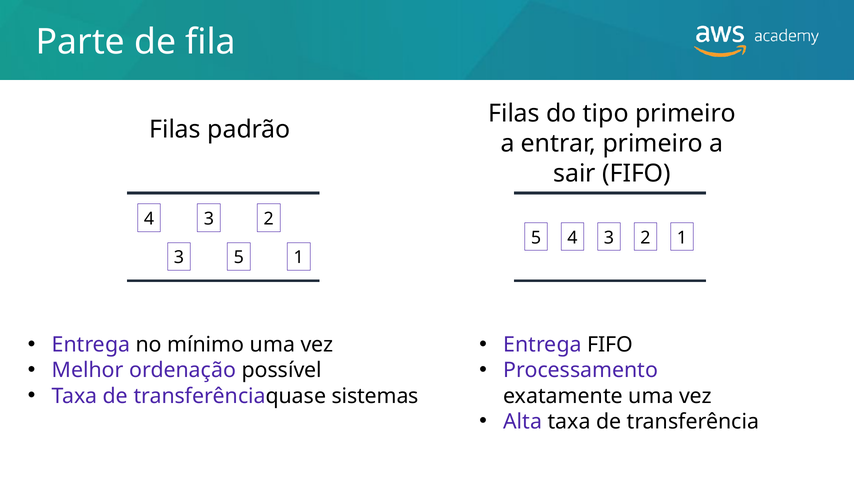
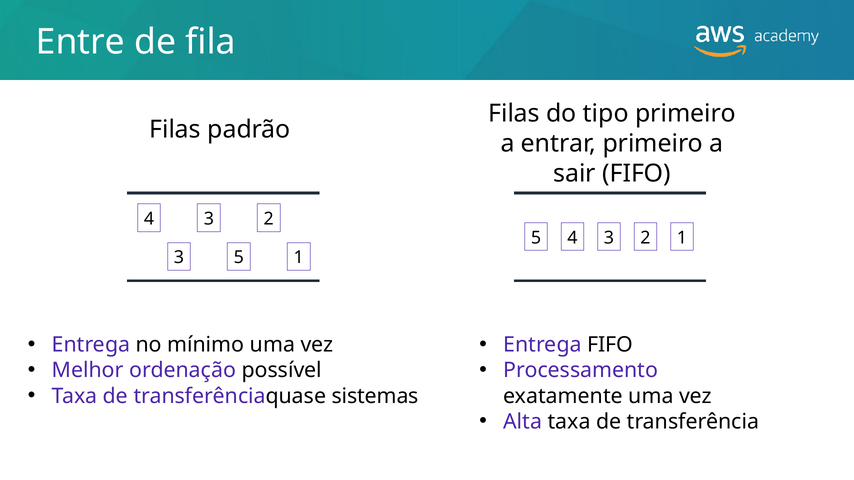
Parte: Parte -> Entre (80, 42)
